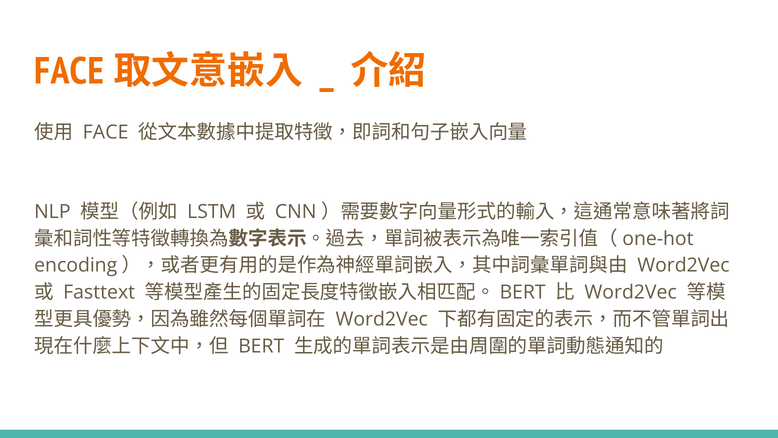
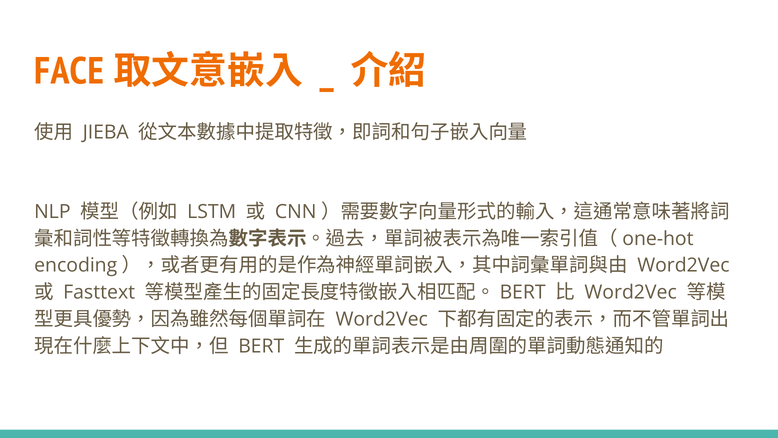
FACE: FACE -> JIEBA (106, 132)
